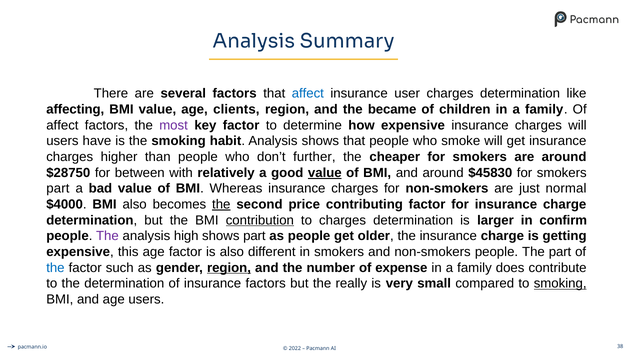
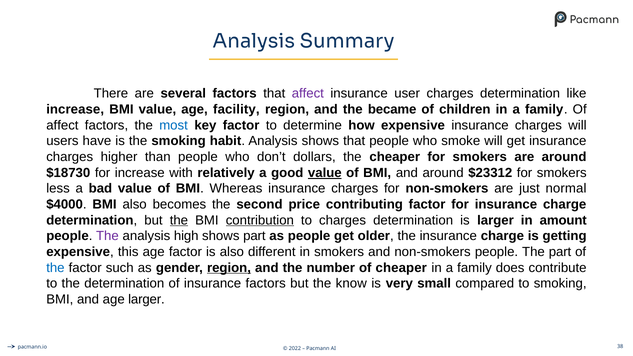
affect colour: blue -> purple (308, 94)
affecting: affecting -> increase (75, 109)
clients: clients -> facility (236, 109)
most colour: purple -> blue (174, 125)
further: further -> dollars (314, 157)
$28750: $28750 -> $18730 (68, 173)
for between: between -> increase (140, 173)
$45830: $45830 -> $23312 (490, 173)
part: part -> less (58, 189)
the underline: present -> none (221, 204)
the underline: none -> present (179, 220)
confirm: confirm -> amount (563, 220)
of expense: expense -> cheaper (401, 268)
really: really -> know (351, 284)
smoking underline: present -> none (560, 284)
age users: users -> larger (146, 299)
